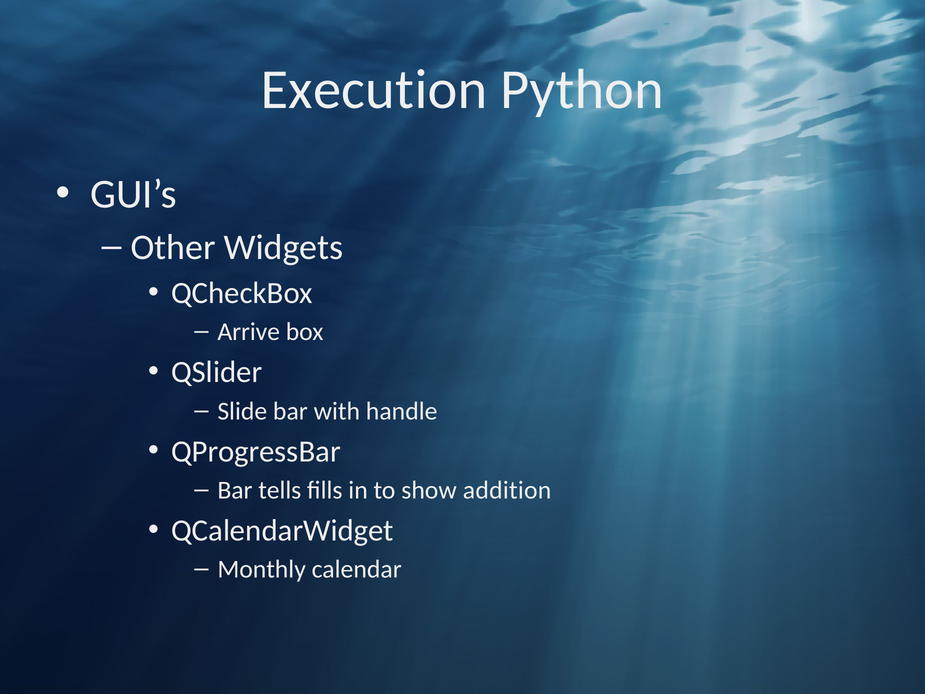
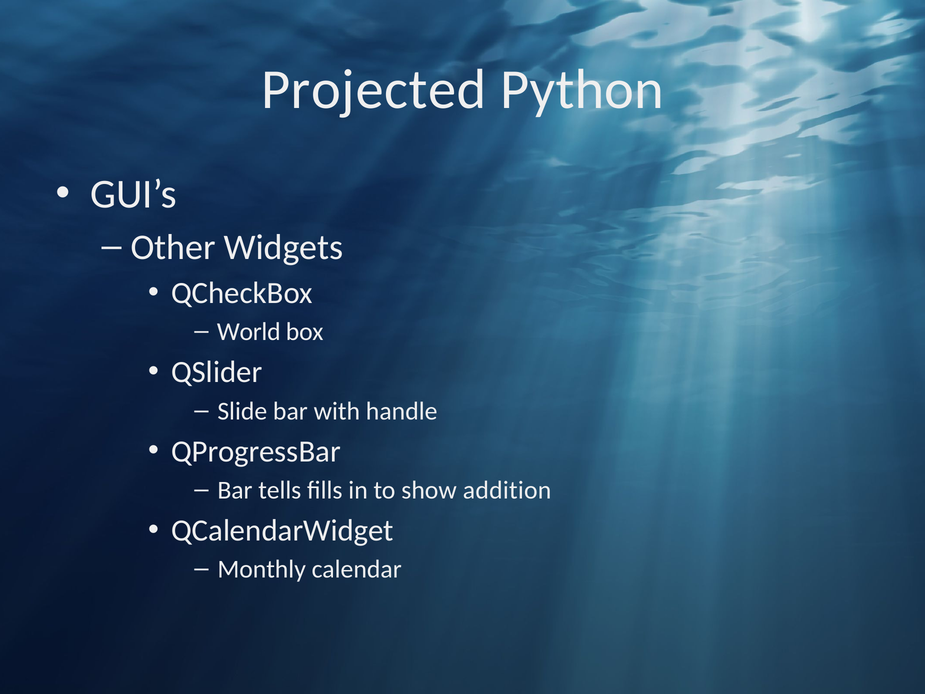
Execution: Execution -> Projected (374, 90)
Arrive: Arrive -> World (249, 332)
